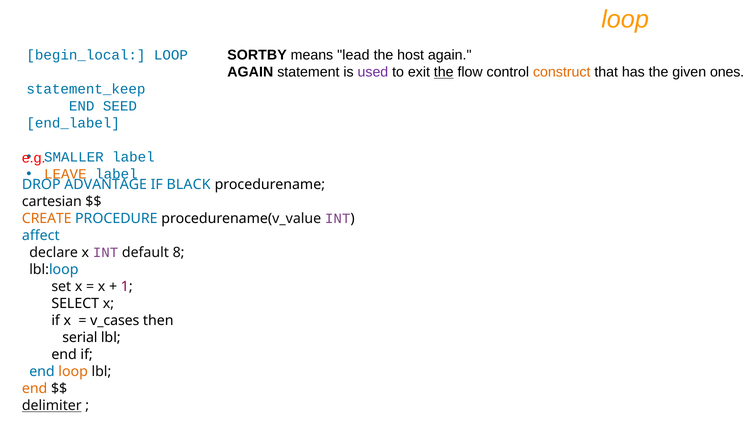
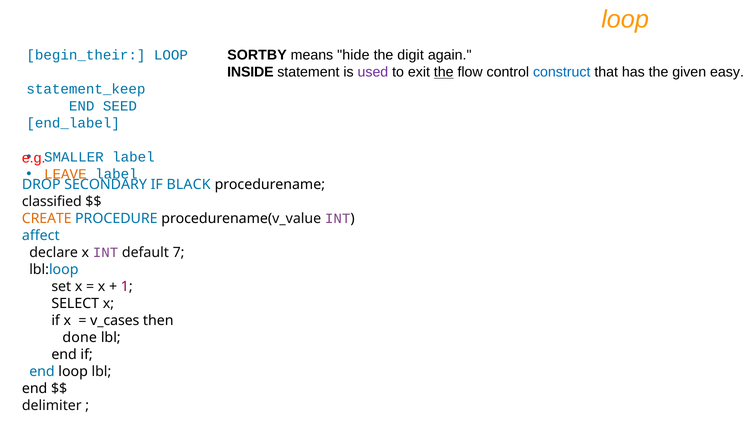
lead: lead -> hide (353, 55)
host: host -> digit (411, 55)
begin_local: begin_local -> begin_their (86, 55)
AGAIN: AGAIN -> INSIDE (250, 72)
construct colour: orange -> blue (562, 72)
ones: ones -> easy (727, 72)
ADVANTAGE: ADVANTAGE -> SECONDARY (106, 185)
cartesian: cartesian -> classified (52, 202)
8: 8 -> 7 (179, 253)
serial: serial -> done (80, 338)
loop colour: orange -> black (73, 372)
end colour: orange -> black (35, 389)
delimiter underline: present -> none (52, 406)
